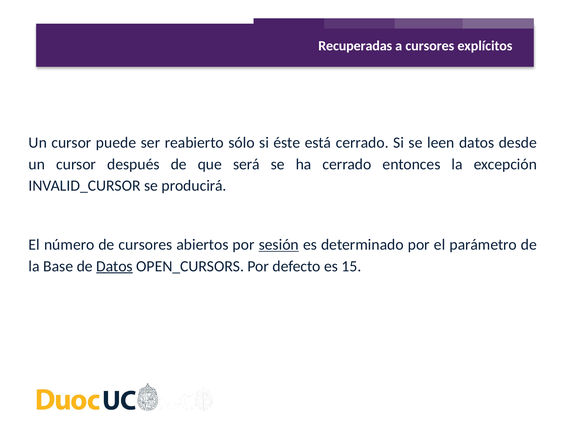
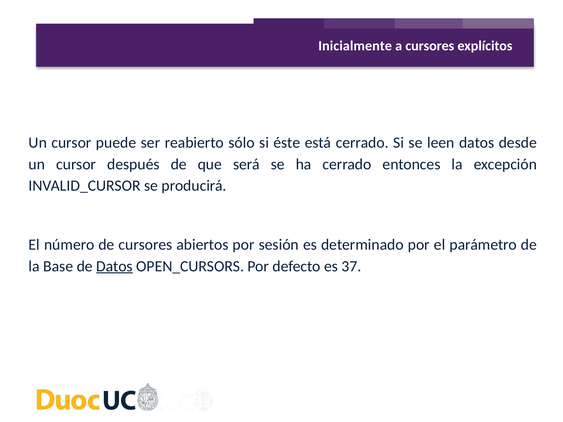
Recuperadas: Recuperadas -> Inicialmente (355, 46)
sesión underline: present -> none (279, 245)
15: 15 -> 37 (351, 266)
